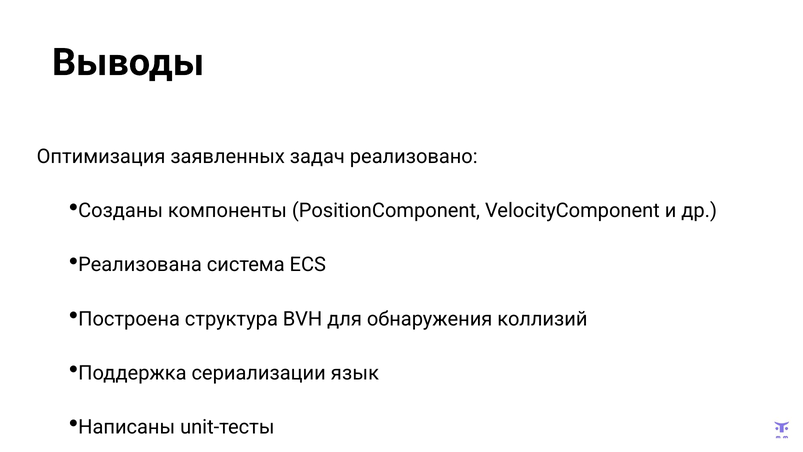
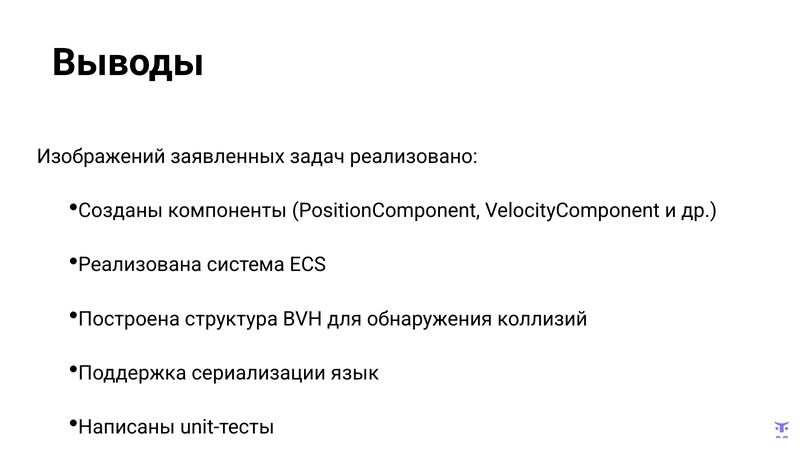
Оптимизация: Оптимизация -> Изображений (101, 157)
